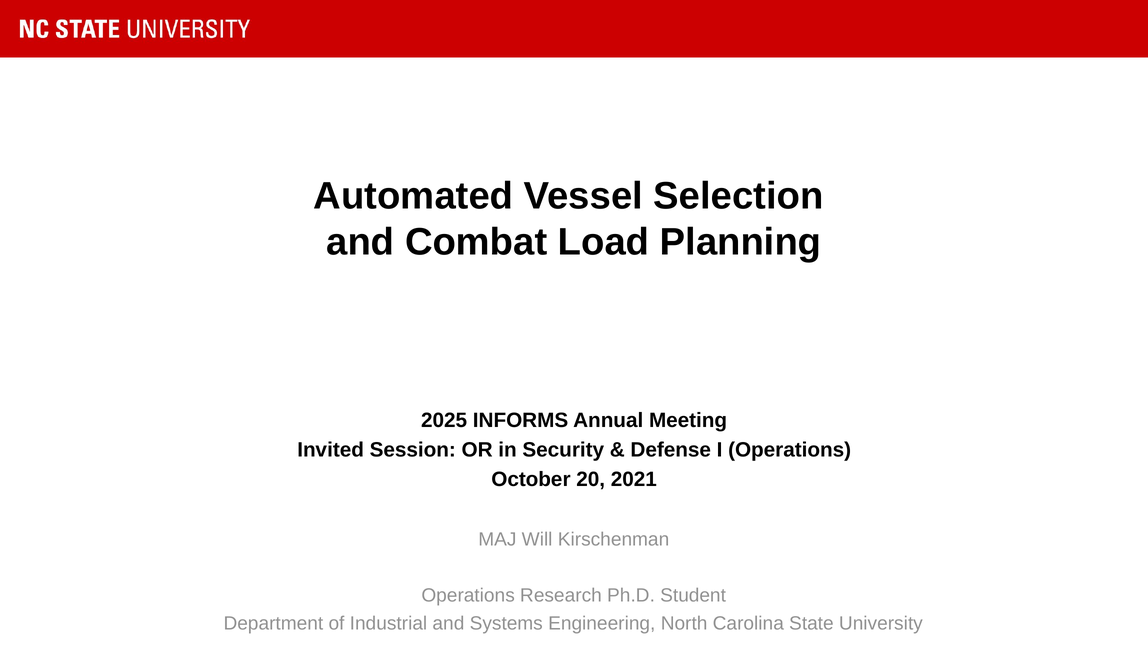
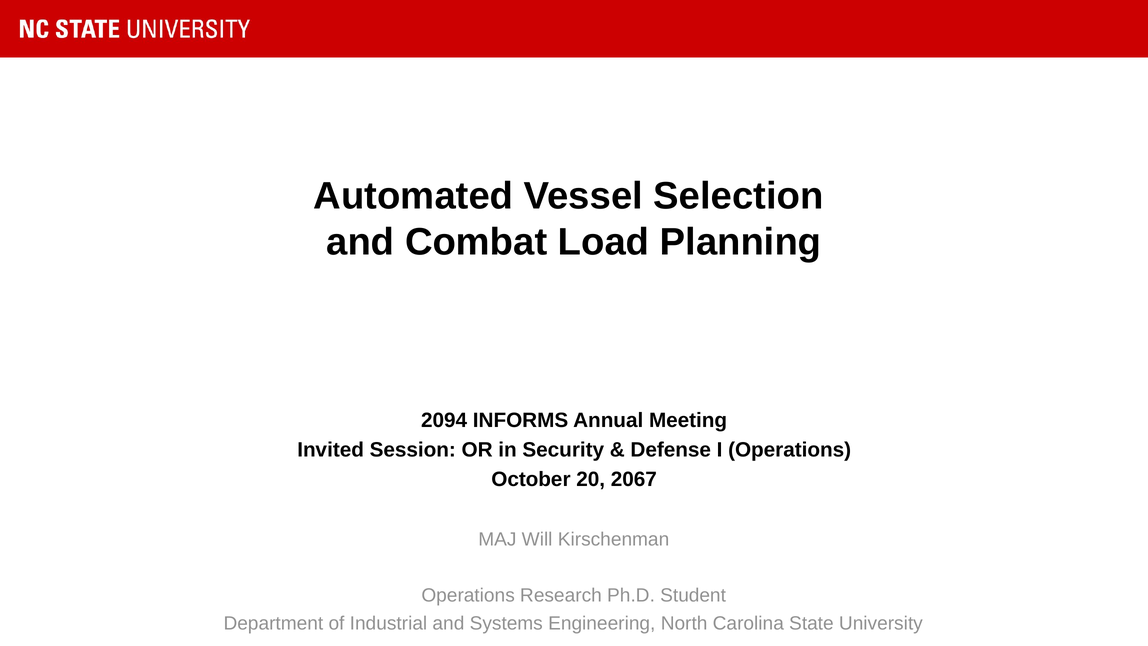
2025: 2025 -> 2094 (444, 420)
2021: 2021 -> 2067 (634, 479)
